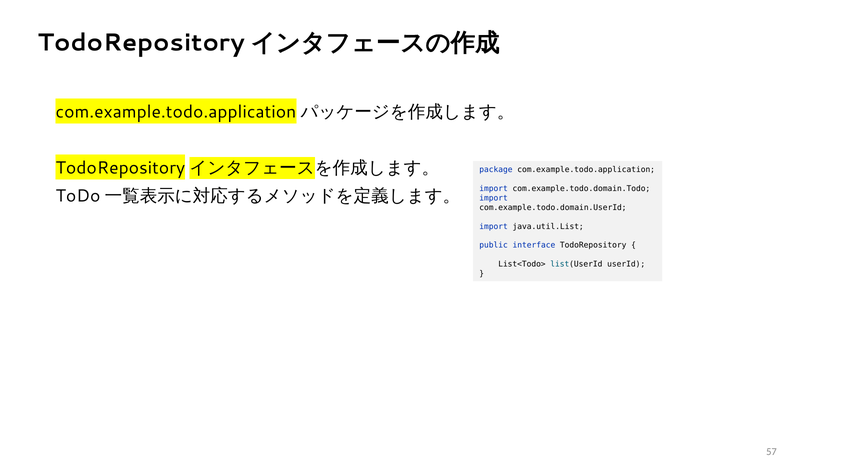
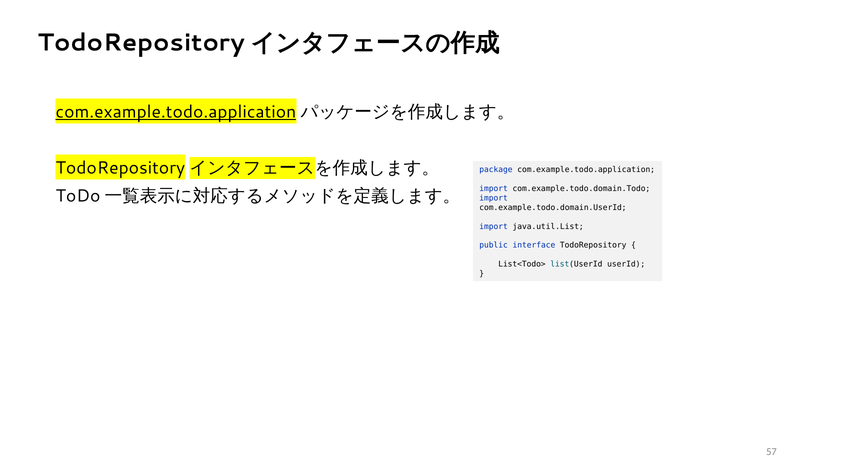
com.example.todo.application underline: none -> present (176, 112)
